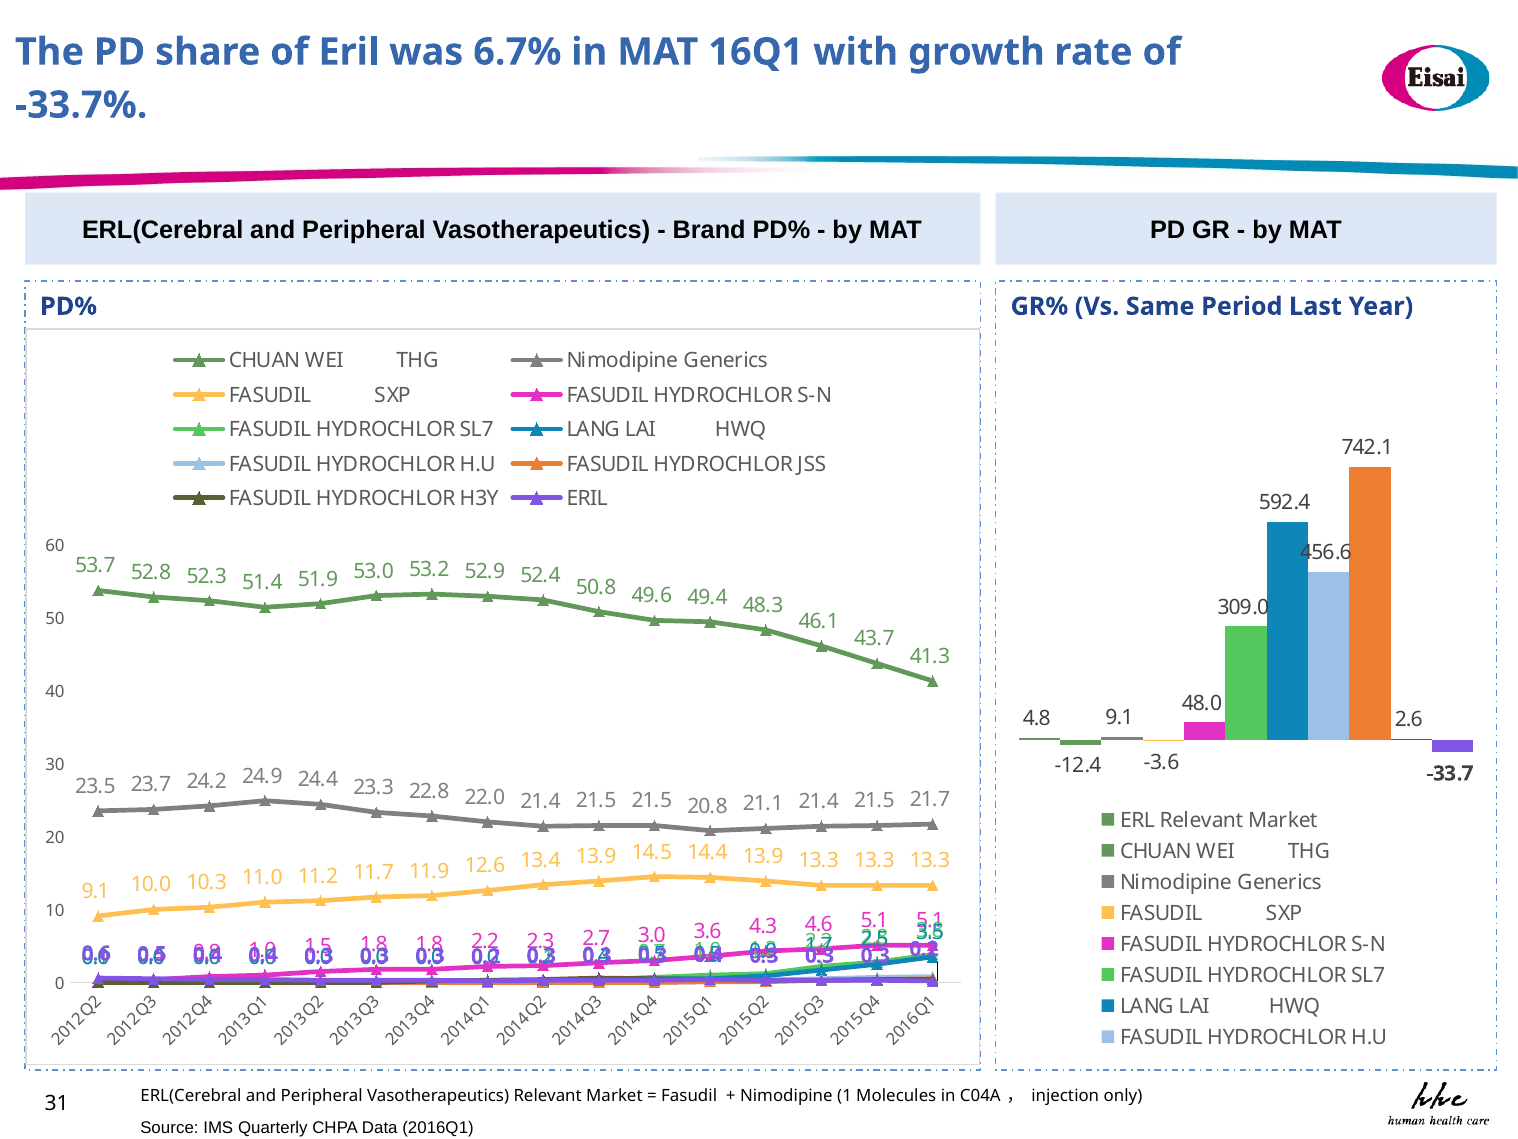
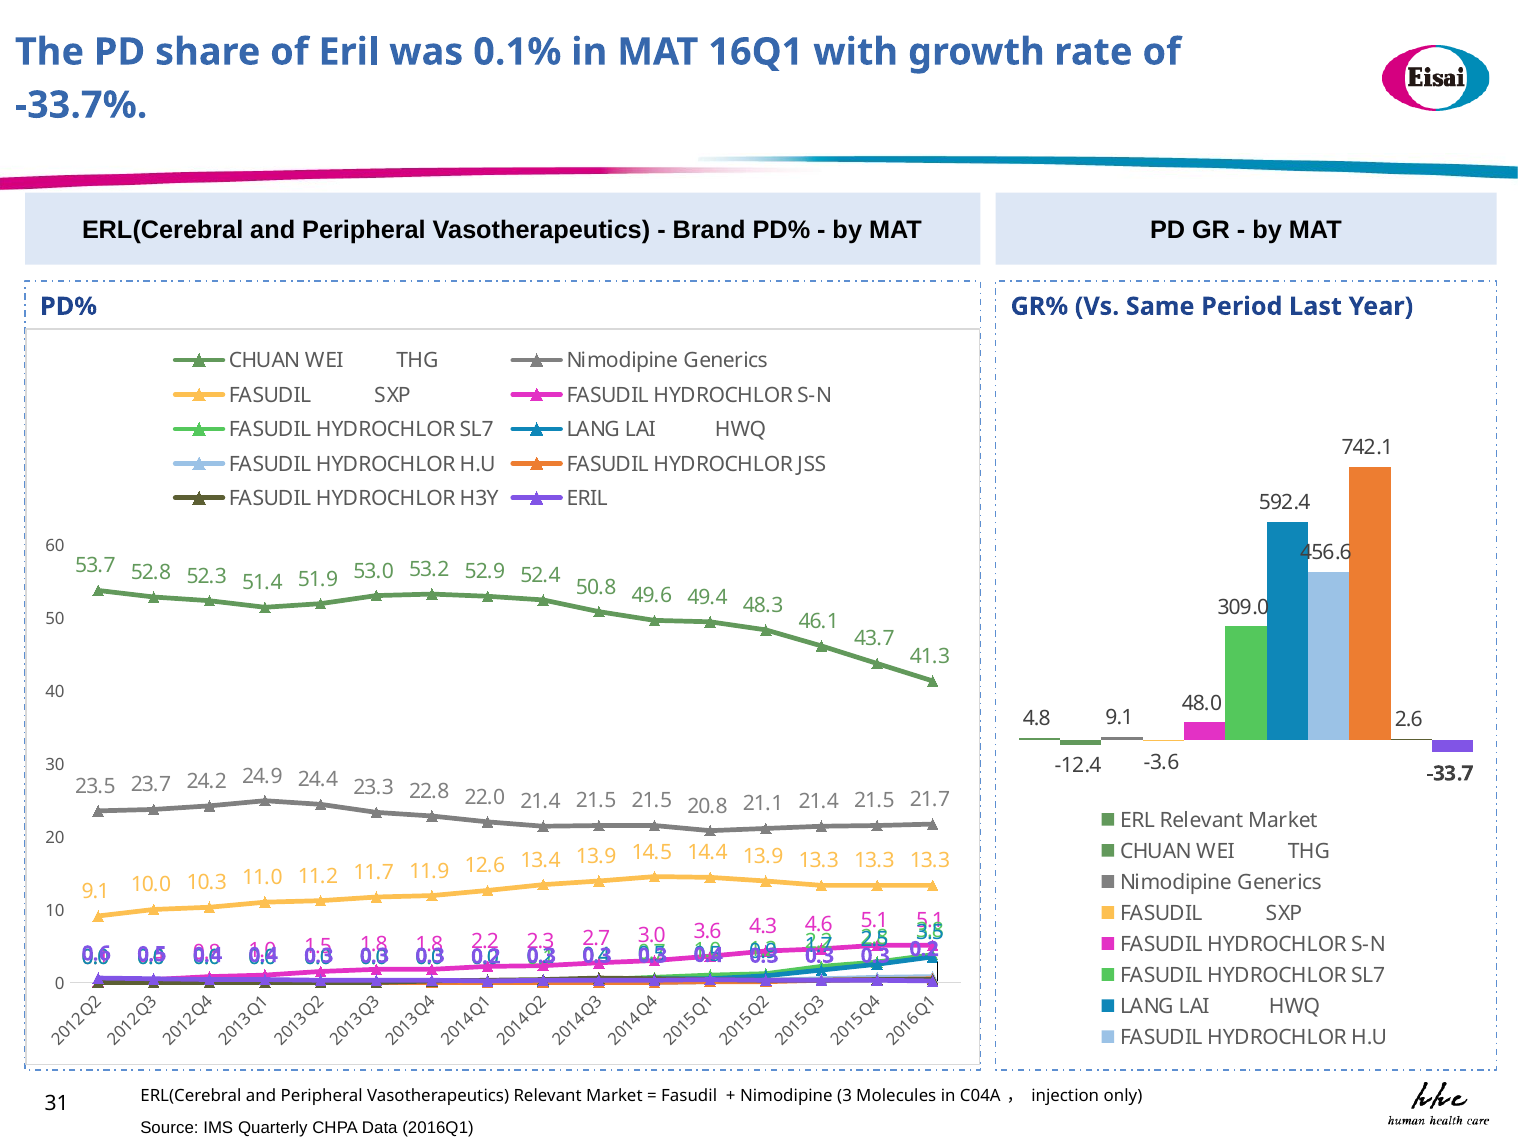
6.7%: 6.7% -> 0.1% (517, 52)
Nimodipine 1: 1 -> 3 (845, 1096)
